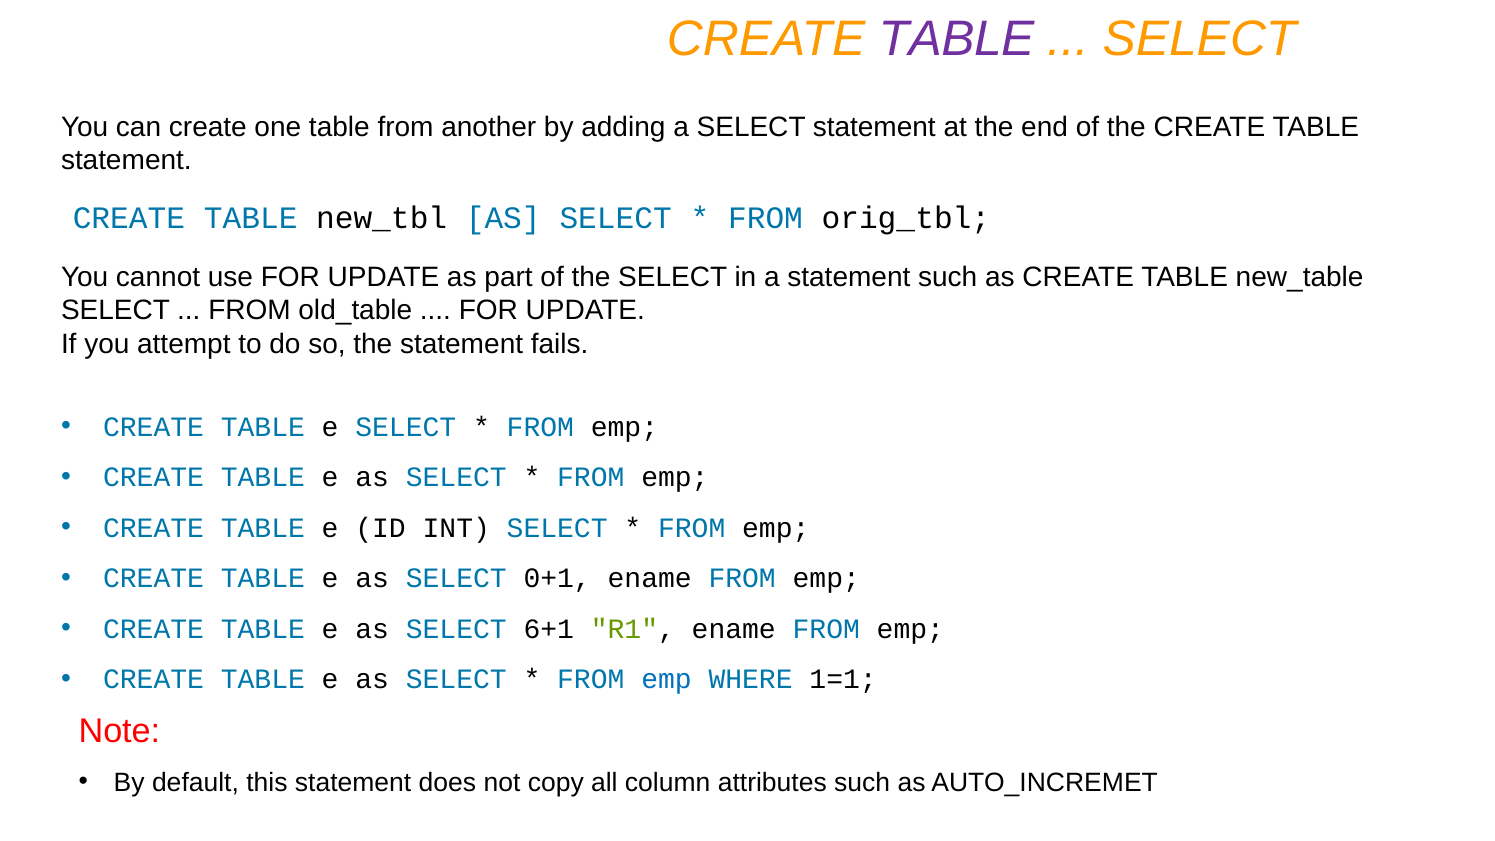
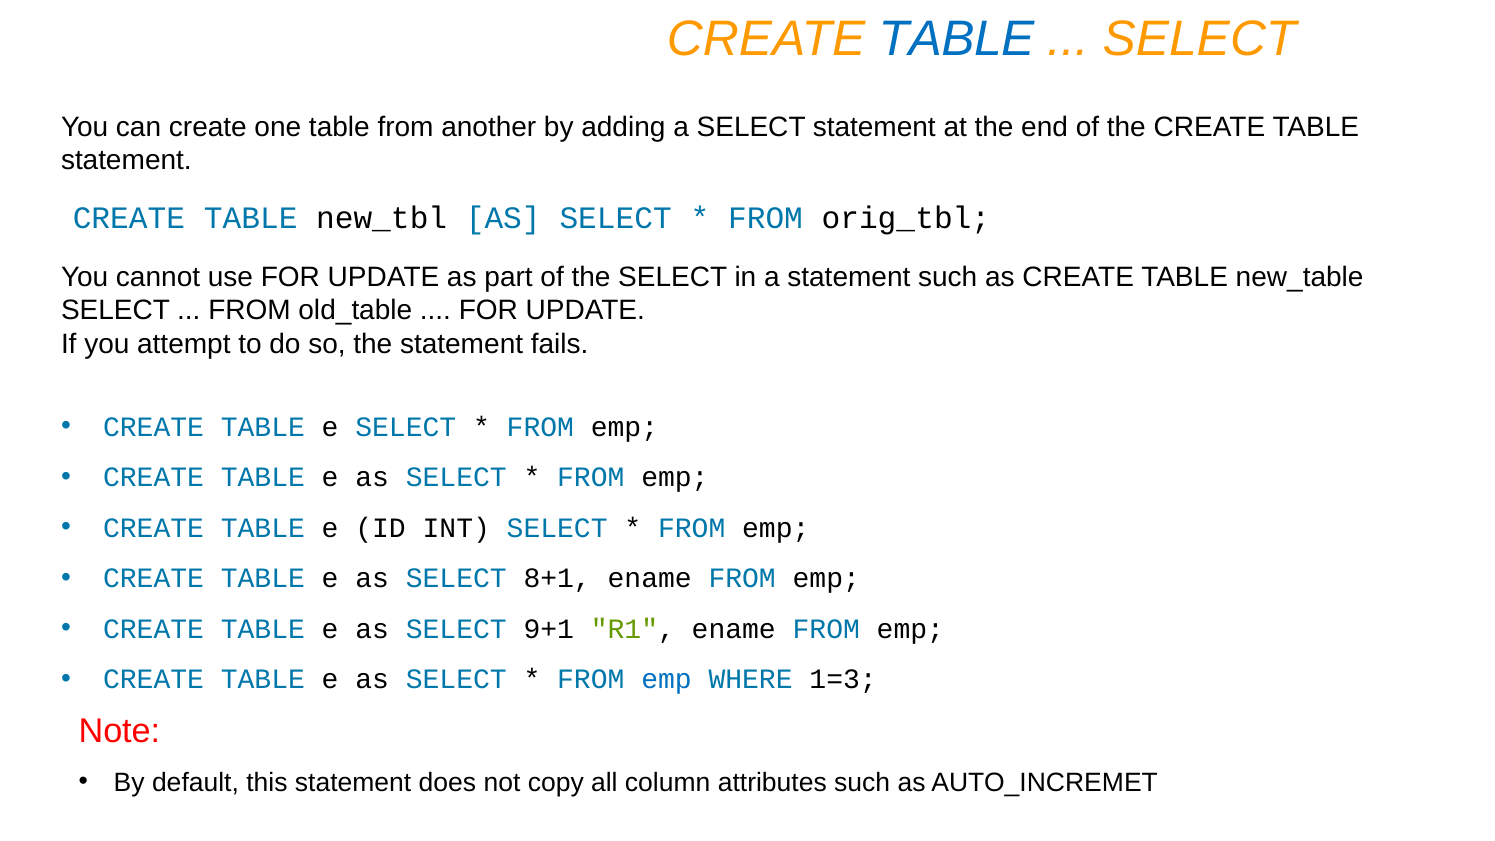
TABLE colour: purple -> blue (957, 39)
0+1: 0+1 -> 8+1 (557, 578)
6+1: 6+1 -> 9+1 (549, 629)
1=1: 1=1 -> 1=3 (843, 679)
